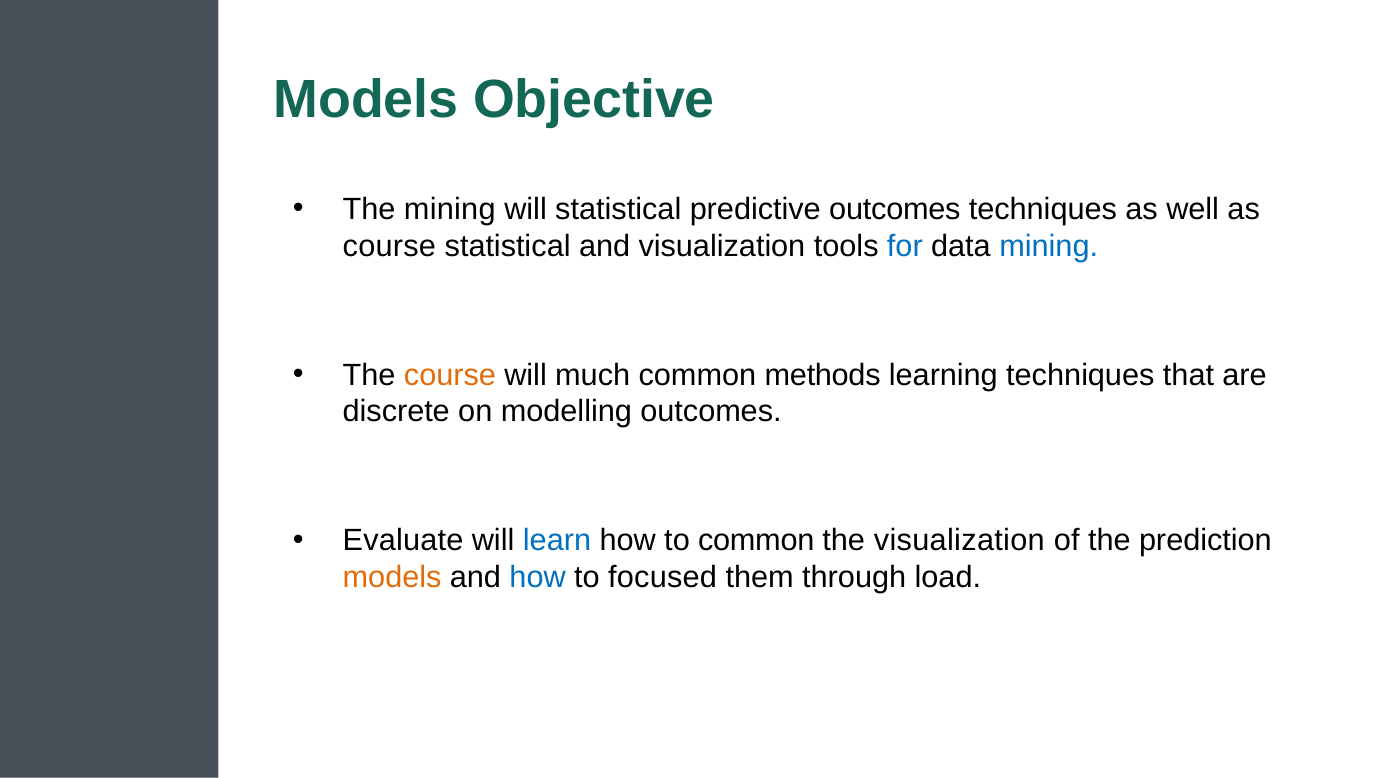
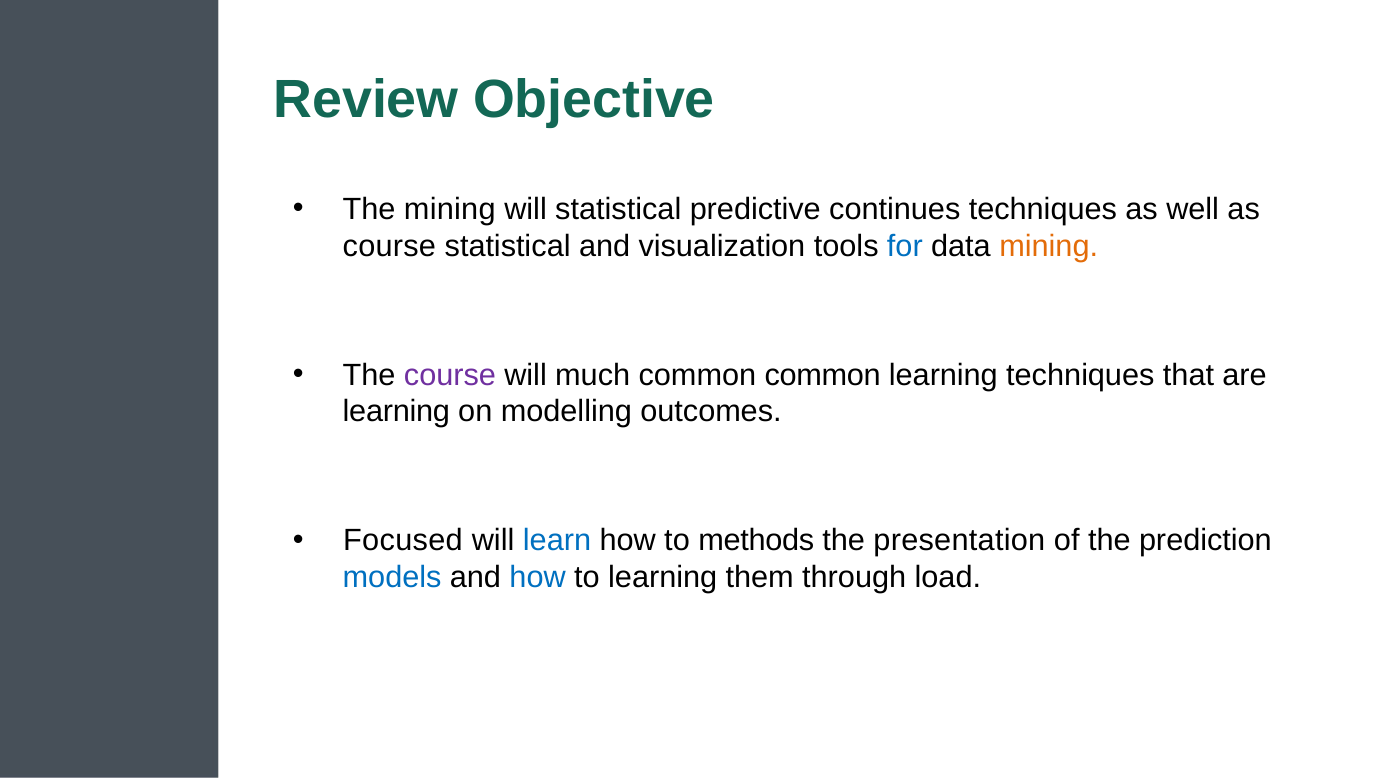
Models: Models -> Review (366, 100)
predictive outcomes: outcomes -> continues (895, 209)
mining colour: blue -> orange (1049, 246)
course colour: orange -> purple (450, 375)
common methods: methods -> common (823, 375)
discrete: discrete -> learning (396, 412)
Evaluate: Evaluate -> Focused (403, 541)
to common: common -> methods (756, 541)
the visualization: visualization -> presentation (959, 541)
models colour: orange -> blue (392, 578)
to focused: focused -> learning (663, 578)
